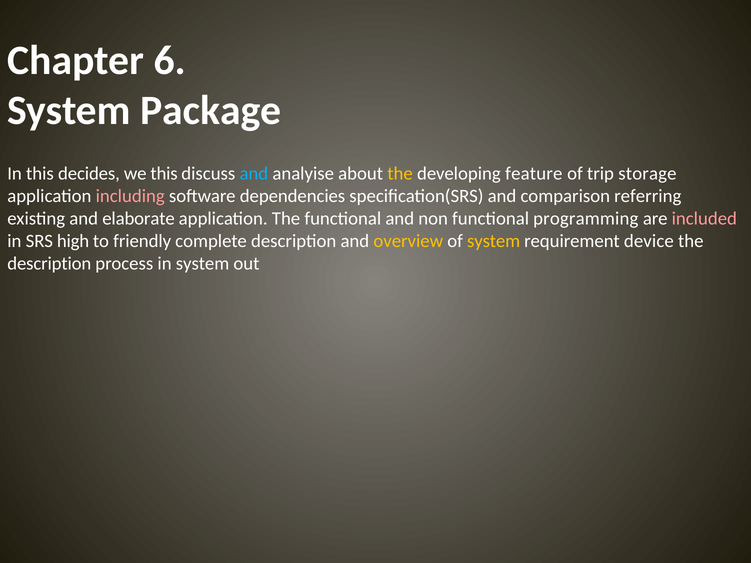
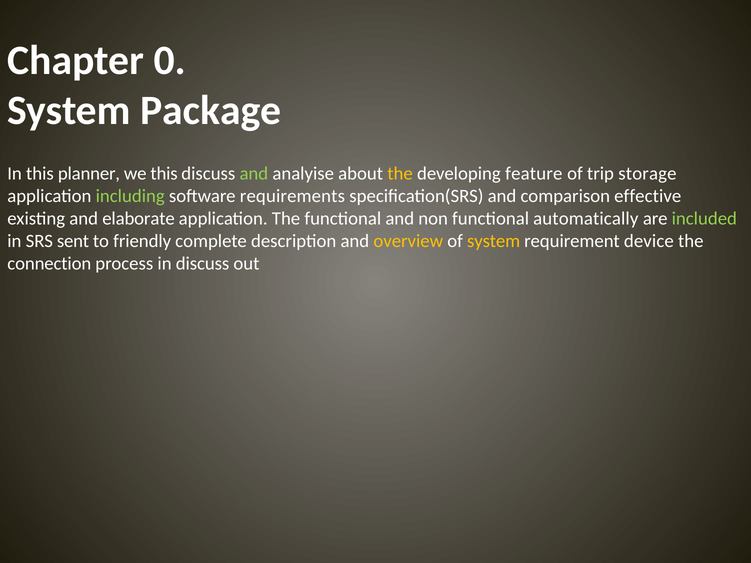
6: 6 -> 0 (170, 61)
decides: decides -> planner (89, 174)
and colour: light blue -> light green (254, 174)
including colour: pink -> light green (130, 196)
dependencies: dependencies -> requirements (292, 196)
referring: referring -> effective (648, 196)
programming: programming -> automatically (586, 219)
included colour: pink -> light green (704, 219)
high: high -> sent (73, 241)
description: description -> connection (49, 264)
in system: system -> discuss (203, 264)
